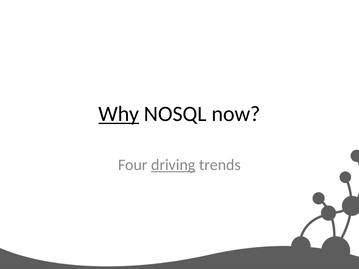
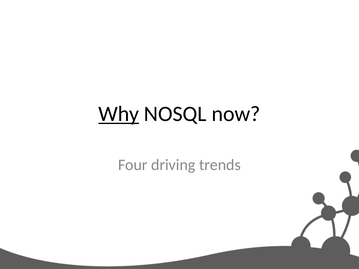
driving underline: present -> none (173, 165)
